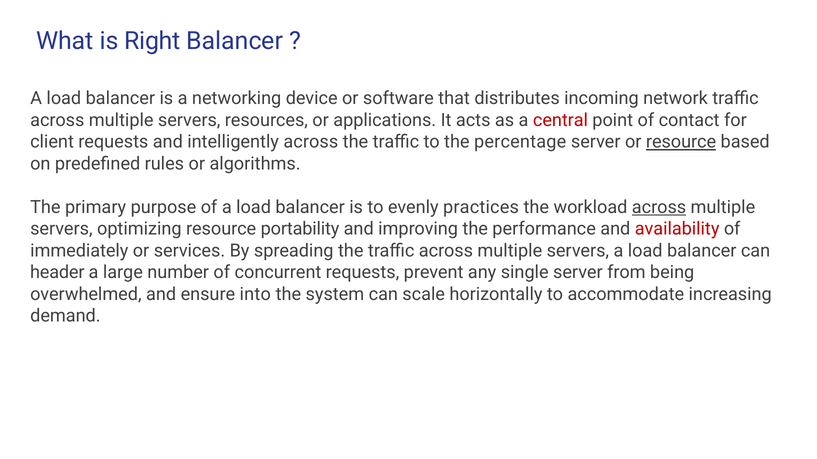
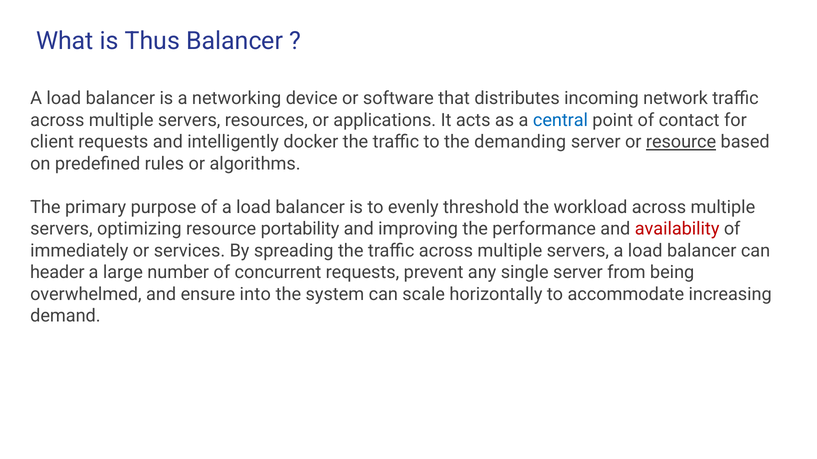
Right: Right -> Thus (152, 41)
central colour: red -> blue (560, 120)
intelligently across: across -> docker (311, 142)
percentage: percentage -> demanding (520, 142)
practices: practices -> threshold (481, 207)
across underline: present -> none (659, 207)
